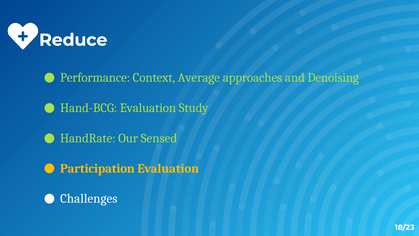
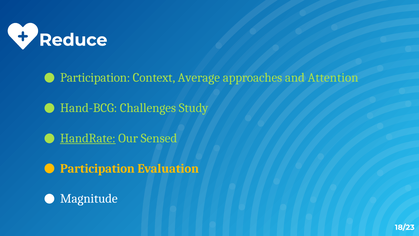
Performance: Performance -> Participation (95, 78)
Denoising: Denoising -> Attention (333, 78)
Hand-BCG Evaluation: Evaluation -> Challenges (148, 108)
HandRate underline: none -> present (88, 138)
Challenges: Challenges -> Magnitude (89, 198)
